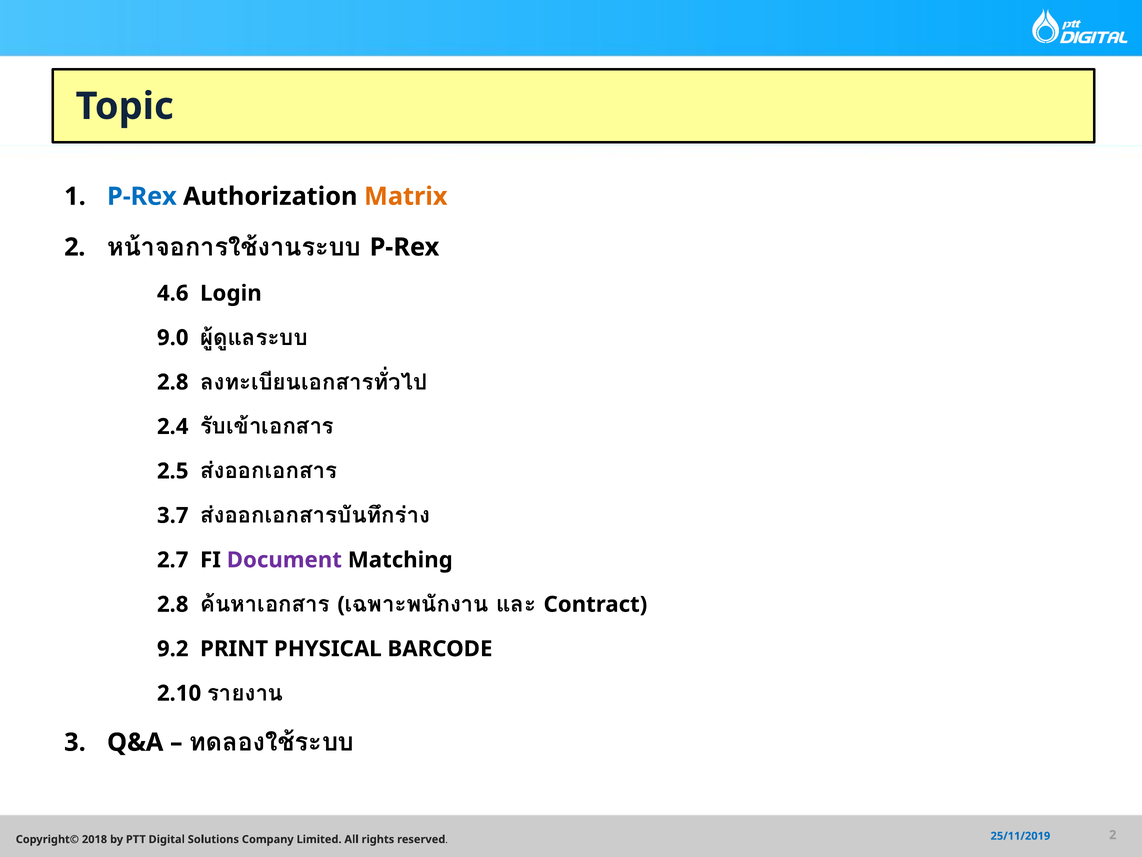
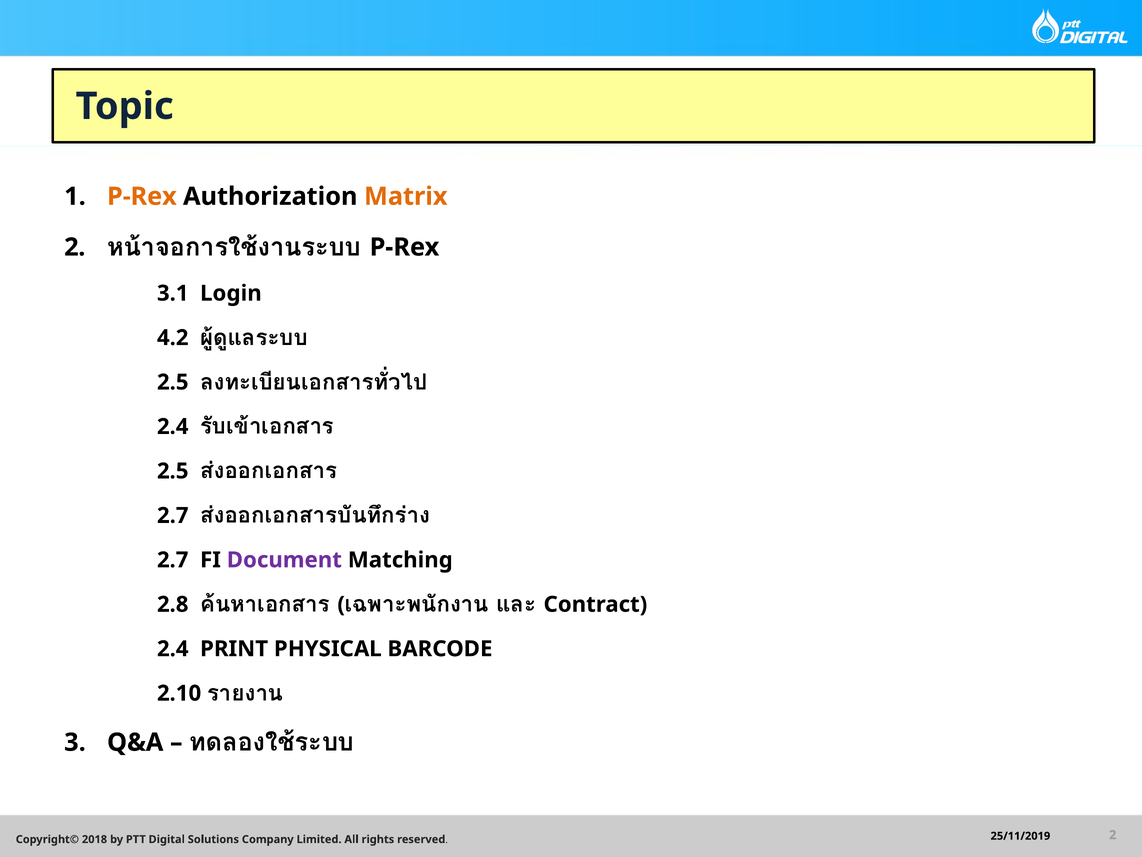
P-Rex colour: blue -> orange (142, 196)
4.6: 4.6 -> 3.1 (173, 293)
9.0: 9.0 -> 4.2 (173, 338)
2.8: 2.8 -> 2.5 (173, 382)
3.7: 3.7 -> 2.7 (173, 515)
9.2: 9.2 -> 2.4 (173, 649)
25/11/2019 colour: blue -> black (1020, 836)
